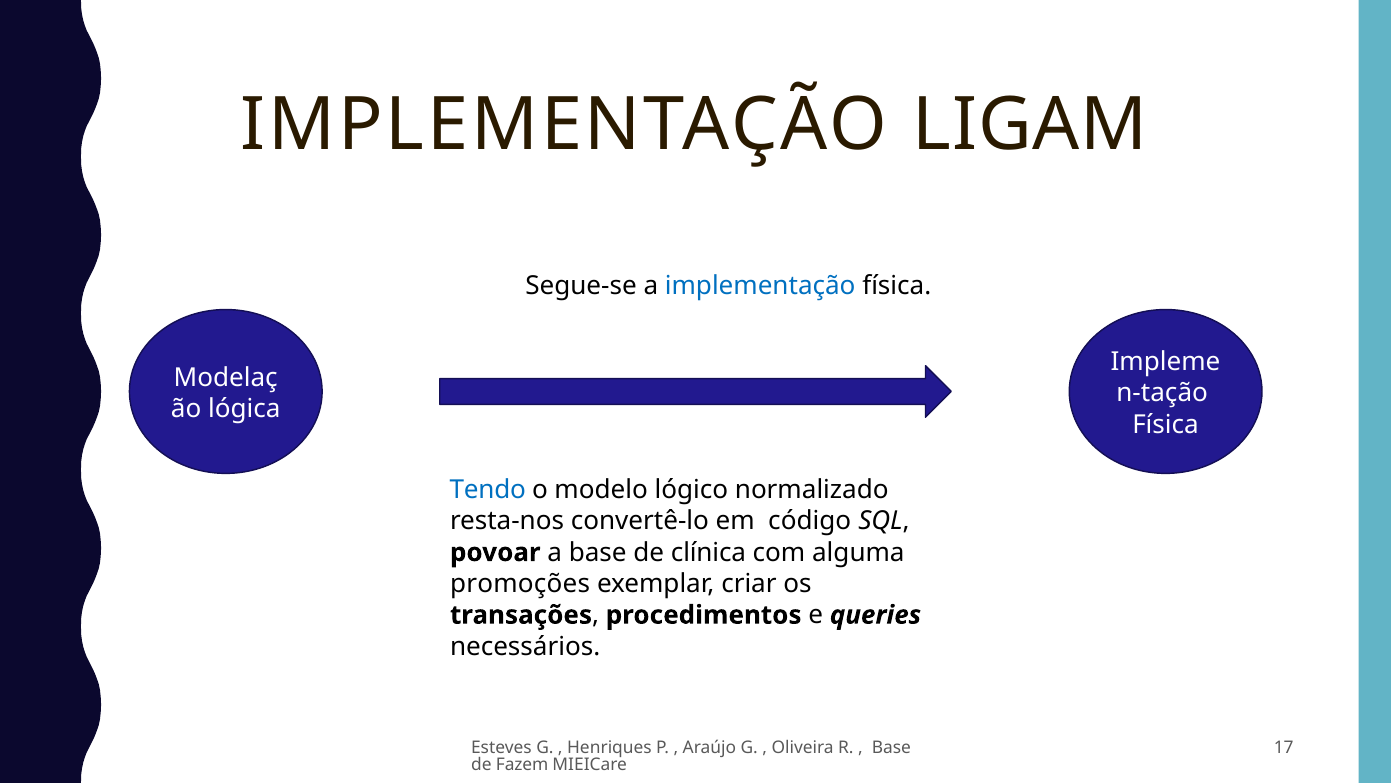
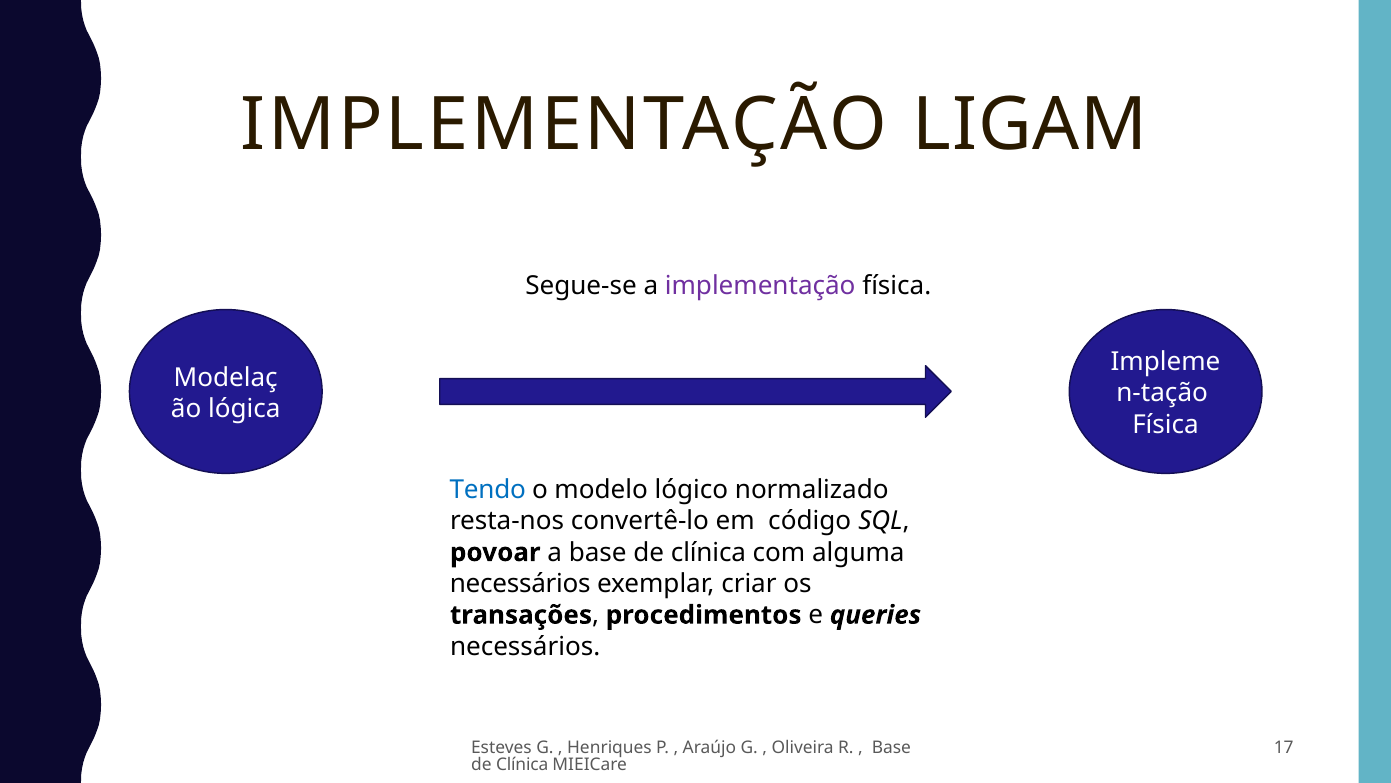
implementação colour: blue -> purple (760, 285)
promoções: promoções -> necessários (520, 583)
Fazem: Fazem -> Clínica (522, 764)
